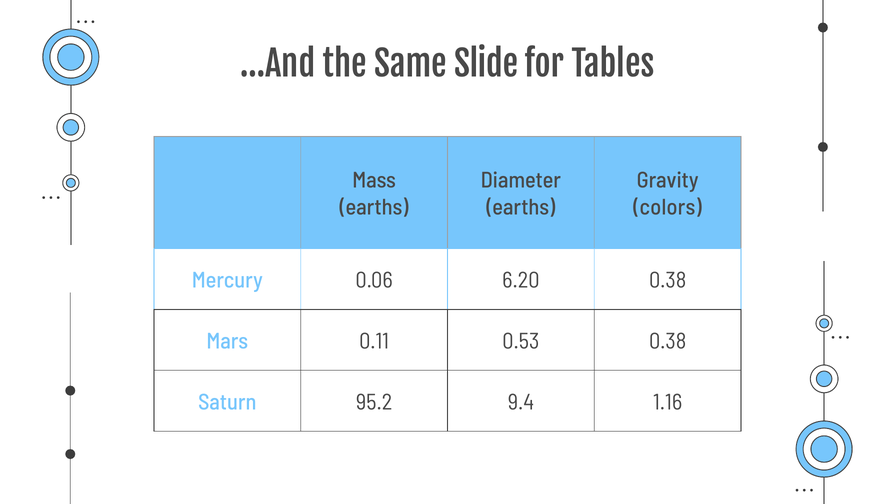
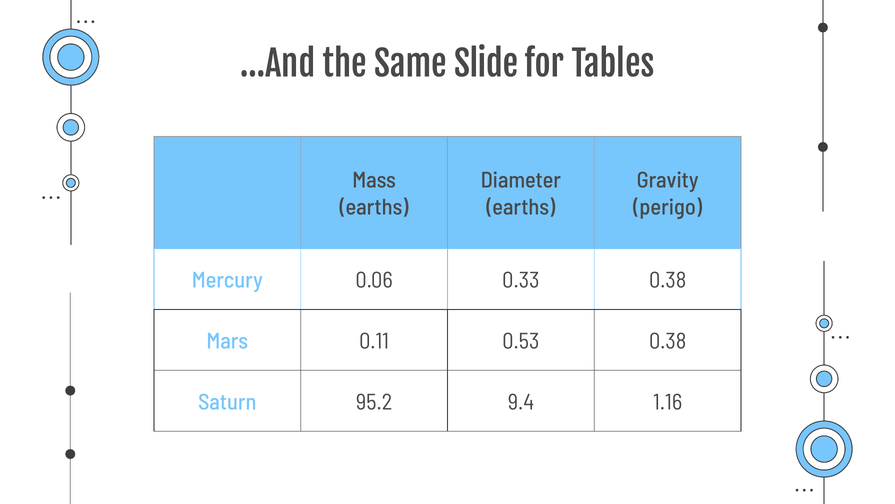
colors: colors -> perigo (668, 207)
6.20: 6.20 -> 0.33 (521, 280)
